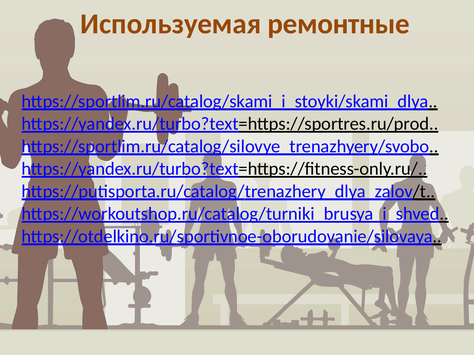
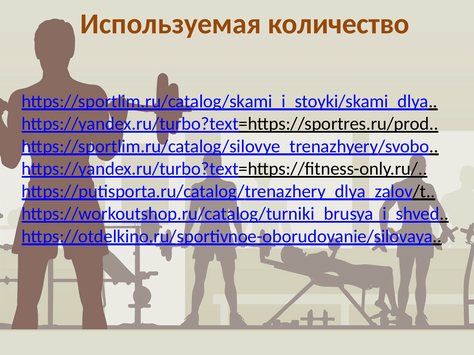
ремонтные: ремонтные -> количество (339, 24)
